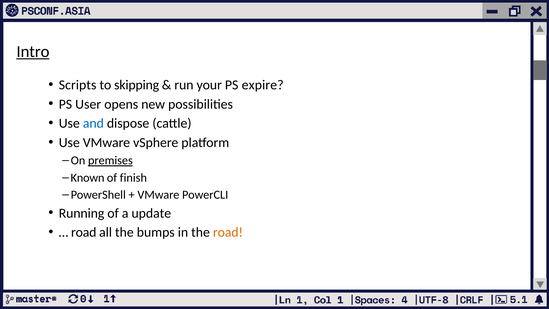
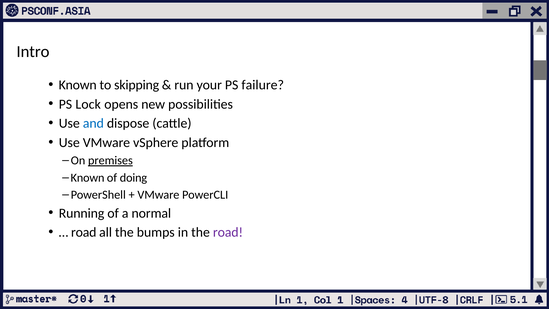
Intro underline: present -> none (33, 51)
Scripts: Scripts -> Known (78, 85)
expire: expire -> failure (263, 85)
User: User -> Lock (88, 104)
finish: finish -> doing (133, 178)
update: update -> normal (151, 213)
road colour: orange -> purple (228, 232)
